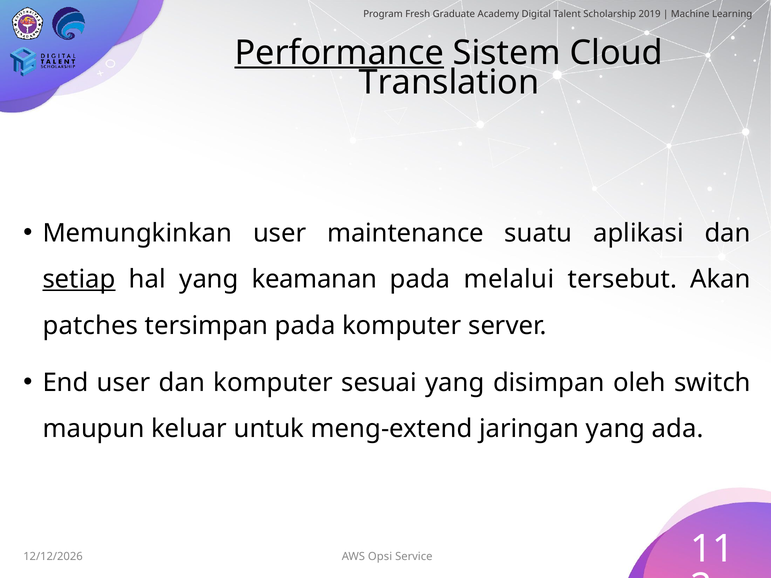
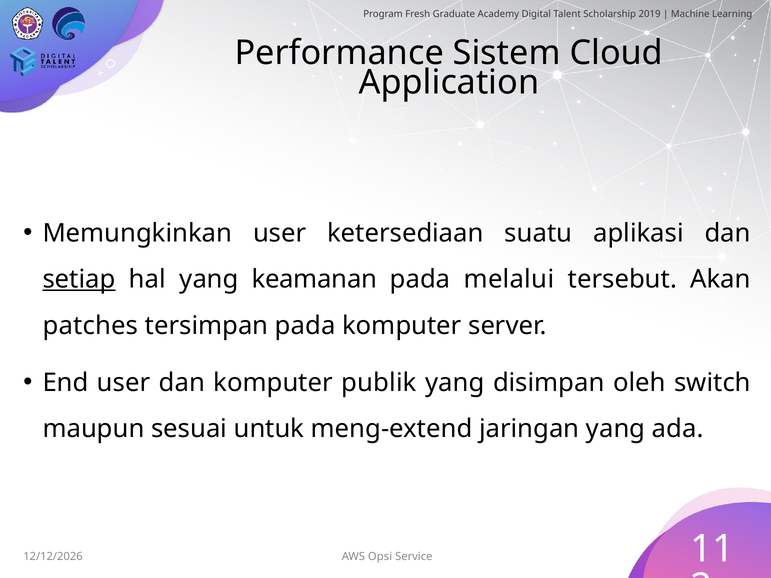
Performance underline: present -> none (339, 53)
Translation: Translation -> Application (449, 83)
maintenance: maintenance -> ketersediaan (405, 233)
sesuai: sesuai -> publik (379, 383)
keluar: keluar -> sesuai (189, 429)
